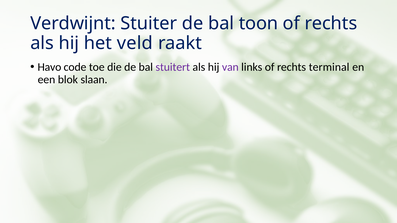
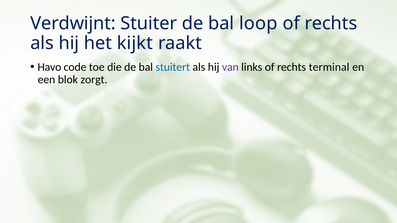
toon: toon -> loop (258, 24)
veld: veld -> kijkt (135, 43)
stuitert colour: purple -> blue (173, 67)
slaan: slaan -> zorgt (94, 80)
